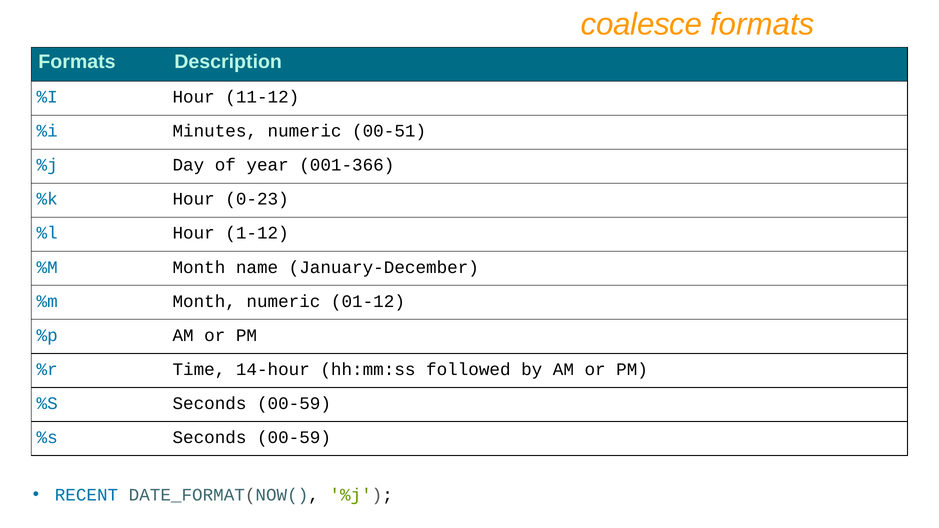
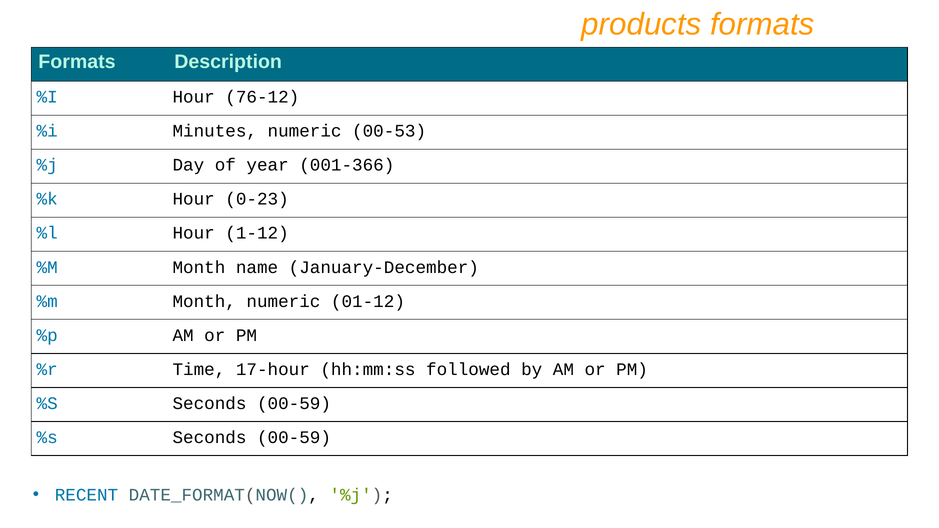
coalesce: coalesce -> products (641, 24)
11-12: 11-12 -> 76-12 (262, 97)
00-51: 00-51 -> 00-53 (389, 131)
14-hour: 14-hour -> 17-hour (273, 369)
